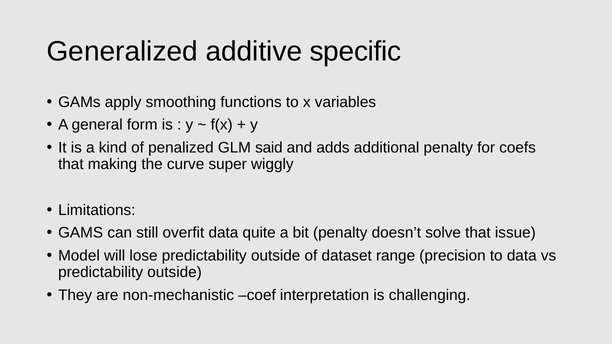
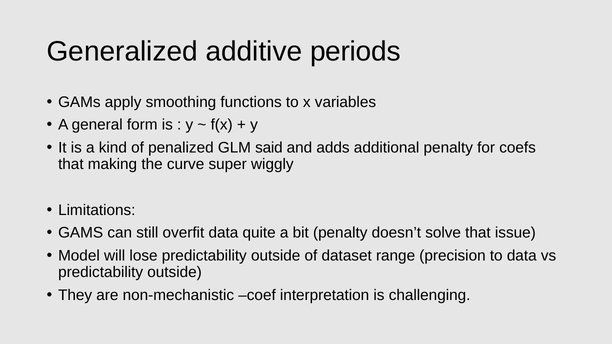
specific: specific -> periods (355, 51)
